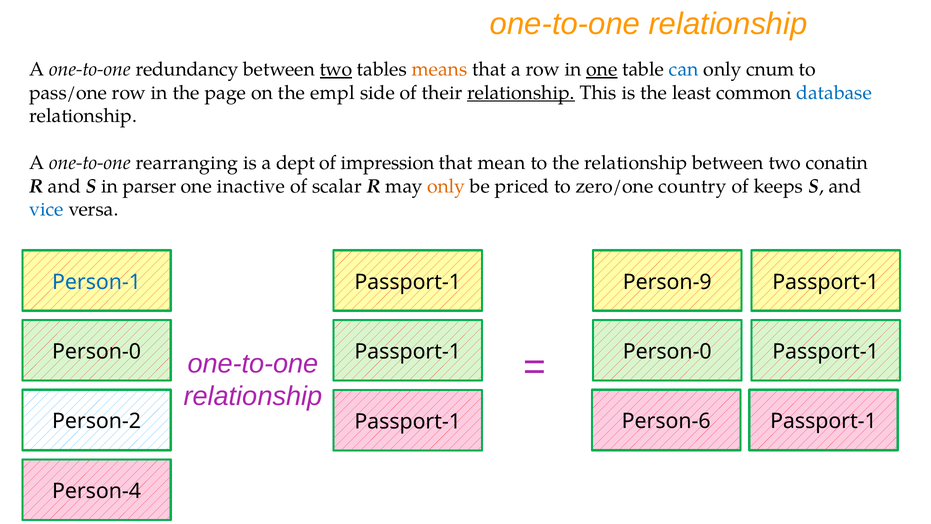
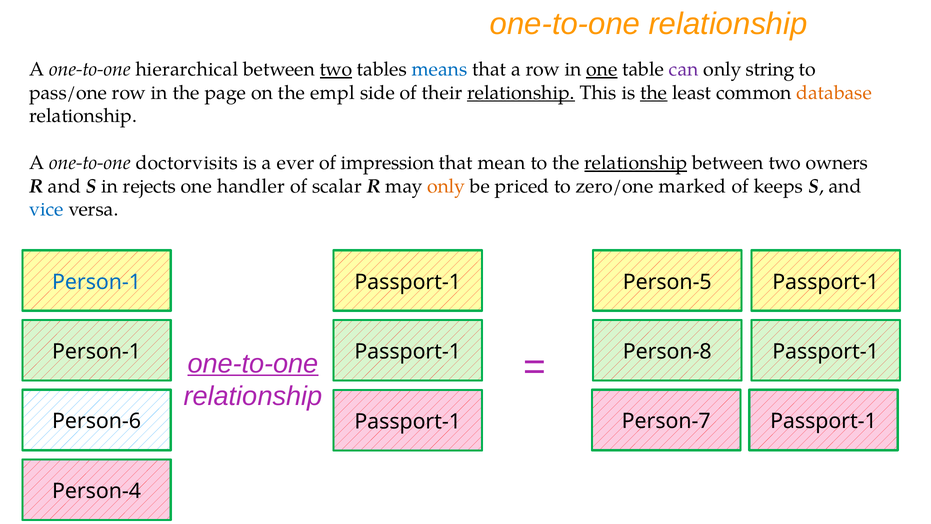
redundancy: redundancy -> hierarchical (187, 69)
means colour: orange -> blue (440, 69)
can colour: blue -> purple (684, 69)
cnum: cnum -> string (770, 69)
the underline: none -> present (654, 93)
database colour: blue -> orange (834, 93)
rearranging: rearranging -> doctorvisits (187, 163)
dept: dept -> ever (295, 163)
relationship underline: none -> present (636, 163)
conatin: conatin -> owners (837, 163)
parser: parser -> rejects (150, 186)
inactive: inactive -> handler (251, 186)
country: country -> marked (693, 186)
Person-9: Person-9 -> Person-5 (667, 282)
Person-0: Person-0 -> Person-1 (97, 352)
Person-0: Person-0 -> Person-8 (667, 352)
one-to-one underline: none -> present (253, 363)
Person-2: Person-2 -> Person-6 (97, 421)
Person-6: Person-6 -> Person-7 (666, 421)
